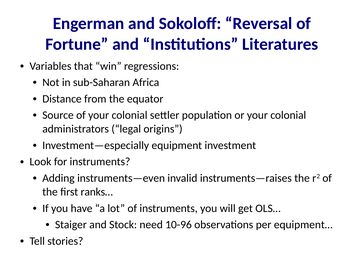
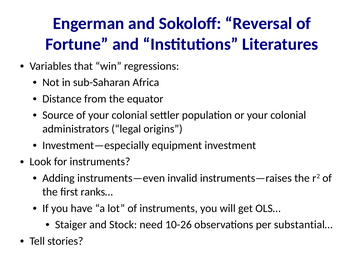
10-96: 10-96 -> 10-26 (179, 225)
equipment…: equipment… -> substantial… (303, 225)
